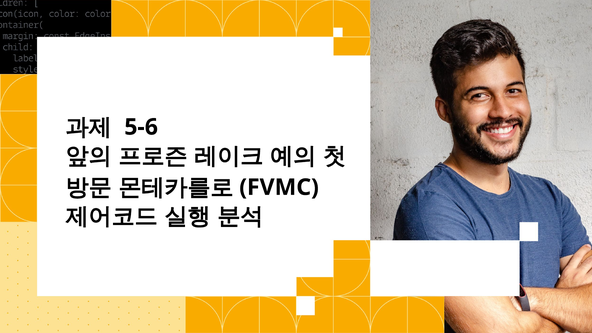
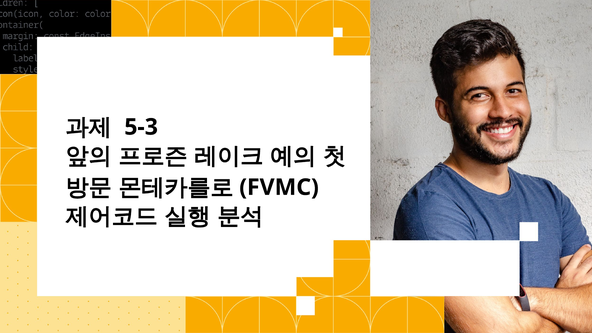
5-6: 5-6 -> 5-3 (141, 127)
